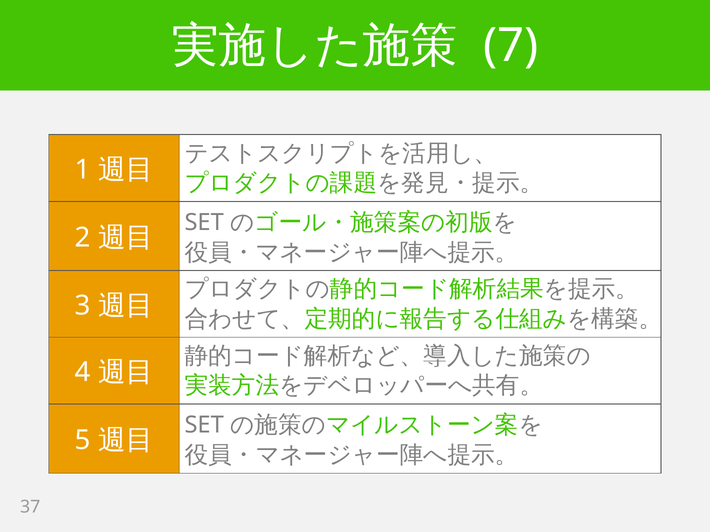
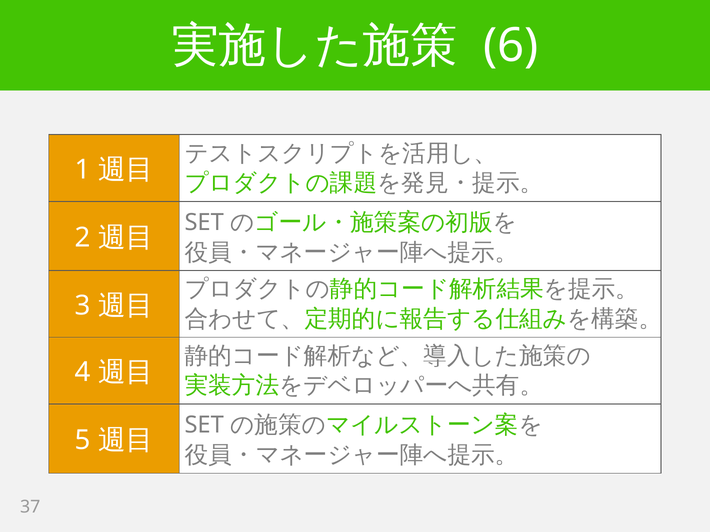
7: 7 -> 6 (511, 46)
